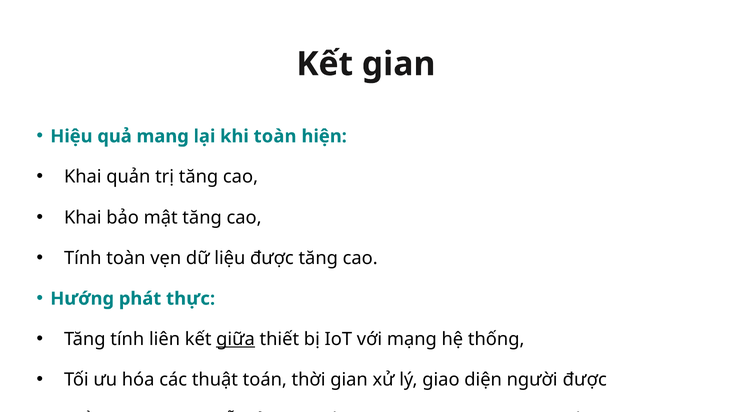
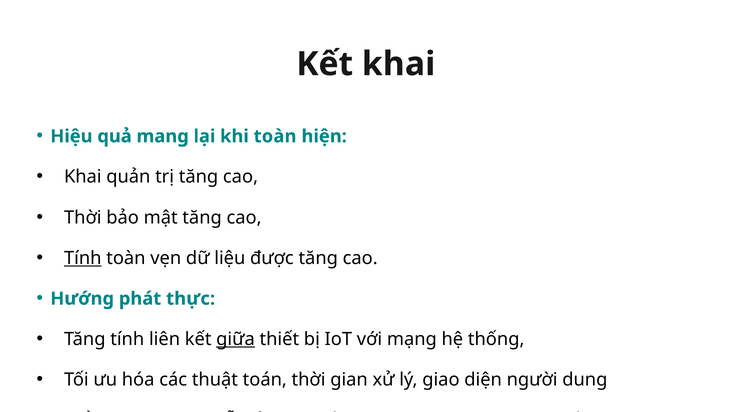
Kết gian: gian -> khai (399, 64)
Khai: Khai -> Thời (83, 217)
Tính underline: none -> present (83, 258)
người được: được -> dung (585, 380)
